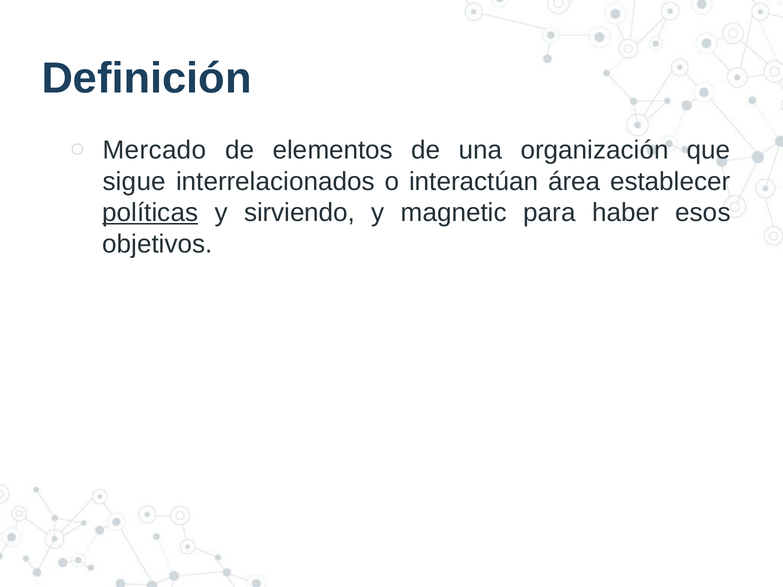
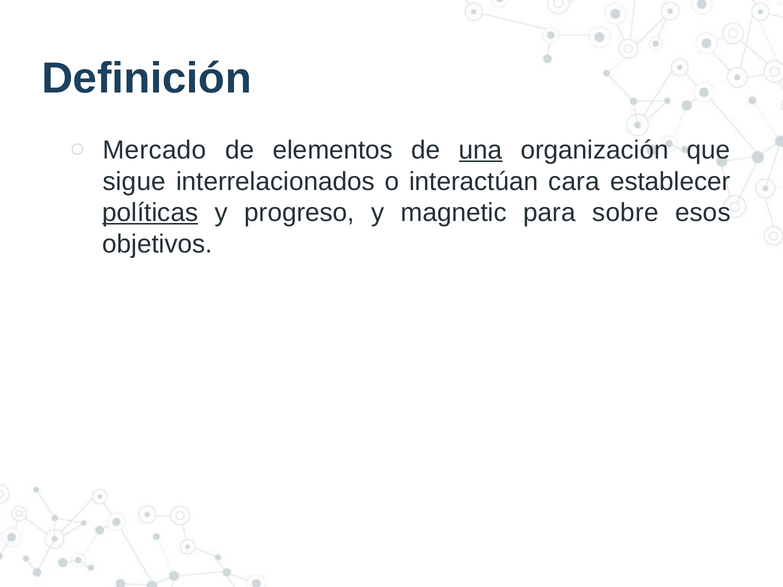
una underline: none -> present (481, 150)
área: área -> cara (574, 181)
sirviendo: sirviendo -> progreso (299, 213)
haber: haber -> sobre (625, 213)
